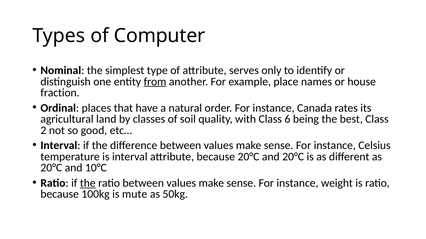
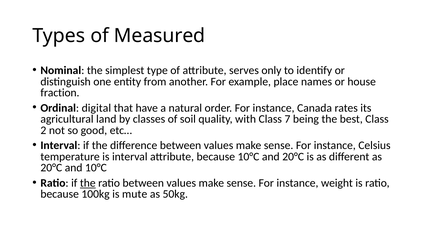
Computer: Computer -> Measured (160, 36)
from underline: present -> none (155, 82)
places: places -> digital (96, 108)
6: 6 -> 7 (287, 119)
because 20°C: 20°C -> 10°C (248, 157)
